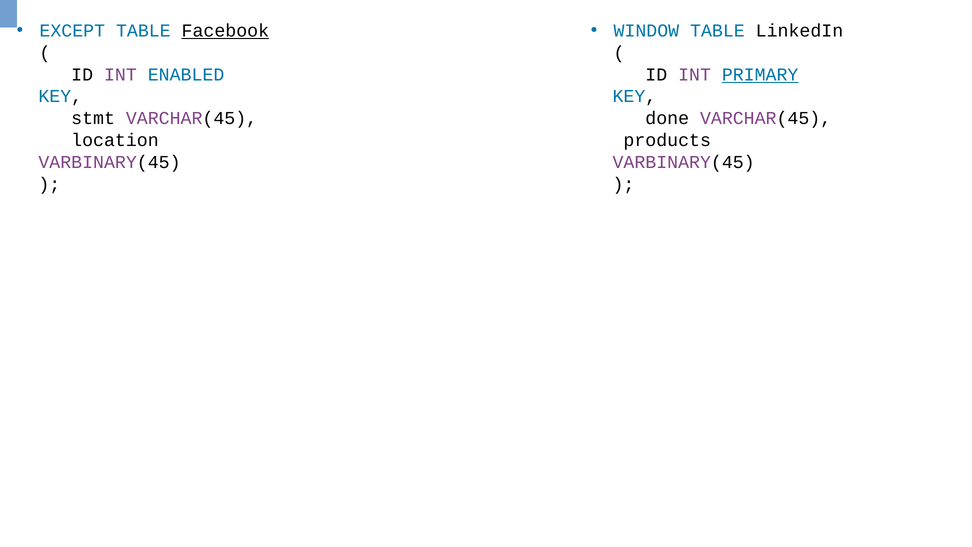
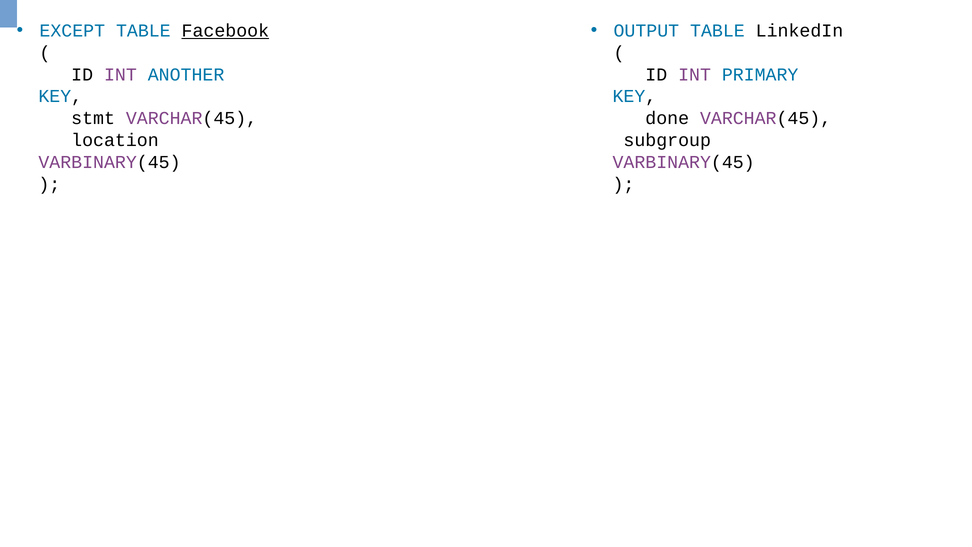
WINDOW: WINDOW -> OUTPUT (646, 31)
ENABLED: ENABLED -> ANOTHER (186, 75)
PRIMARY underline: present -> none (760, 75)
products: products -> subgroup (667, 140)
